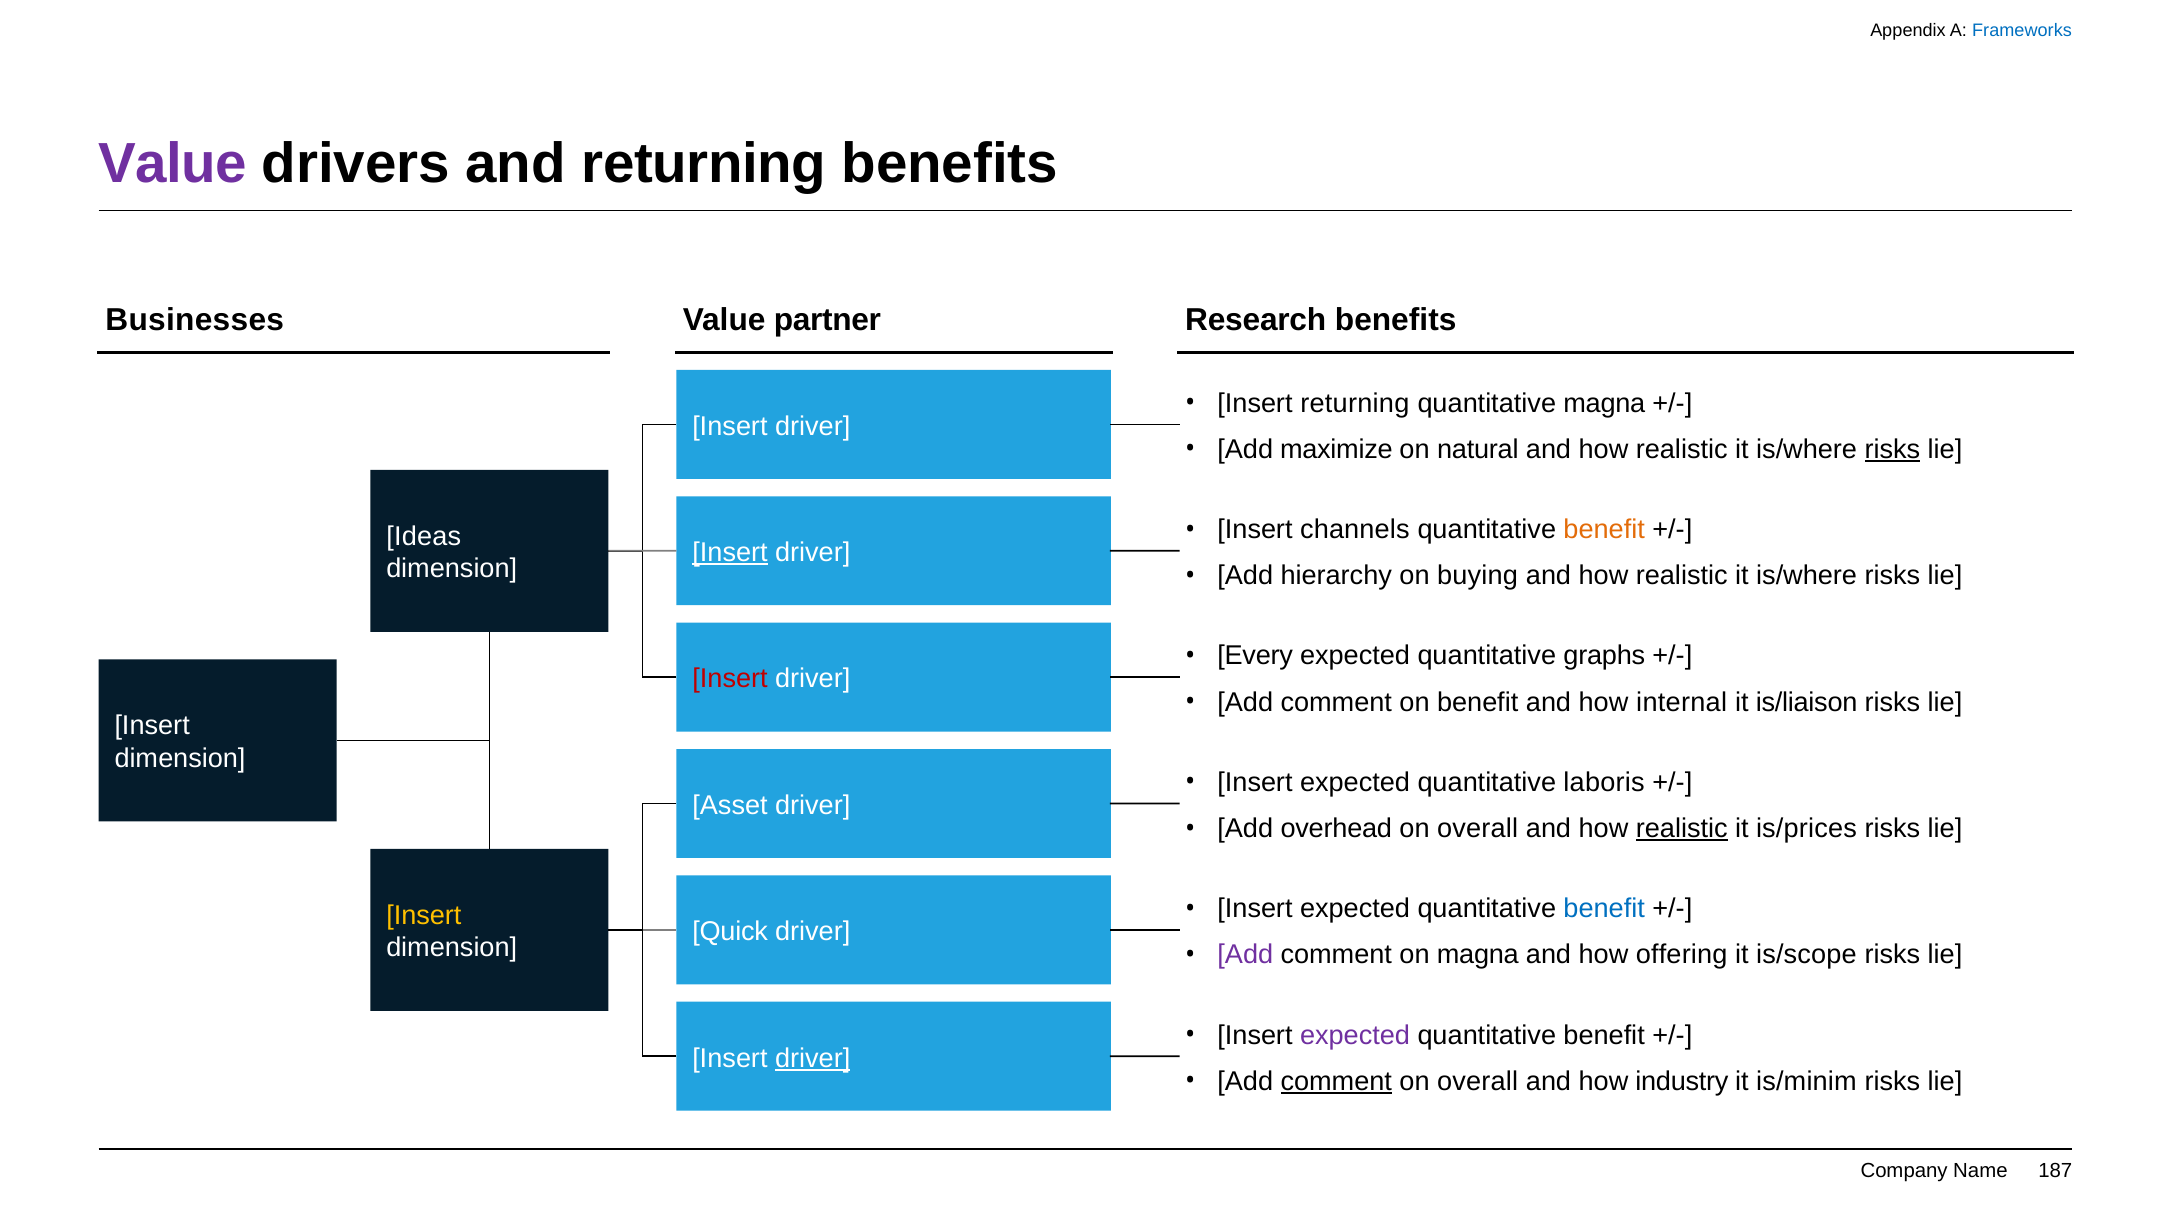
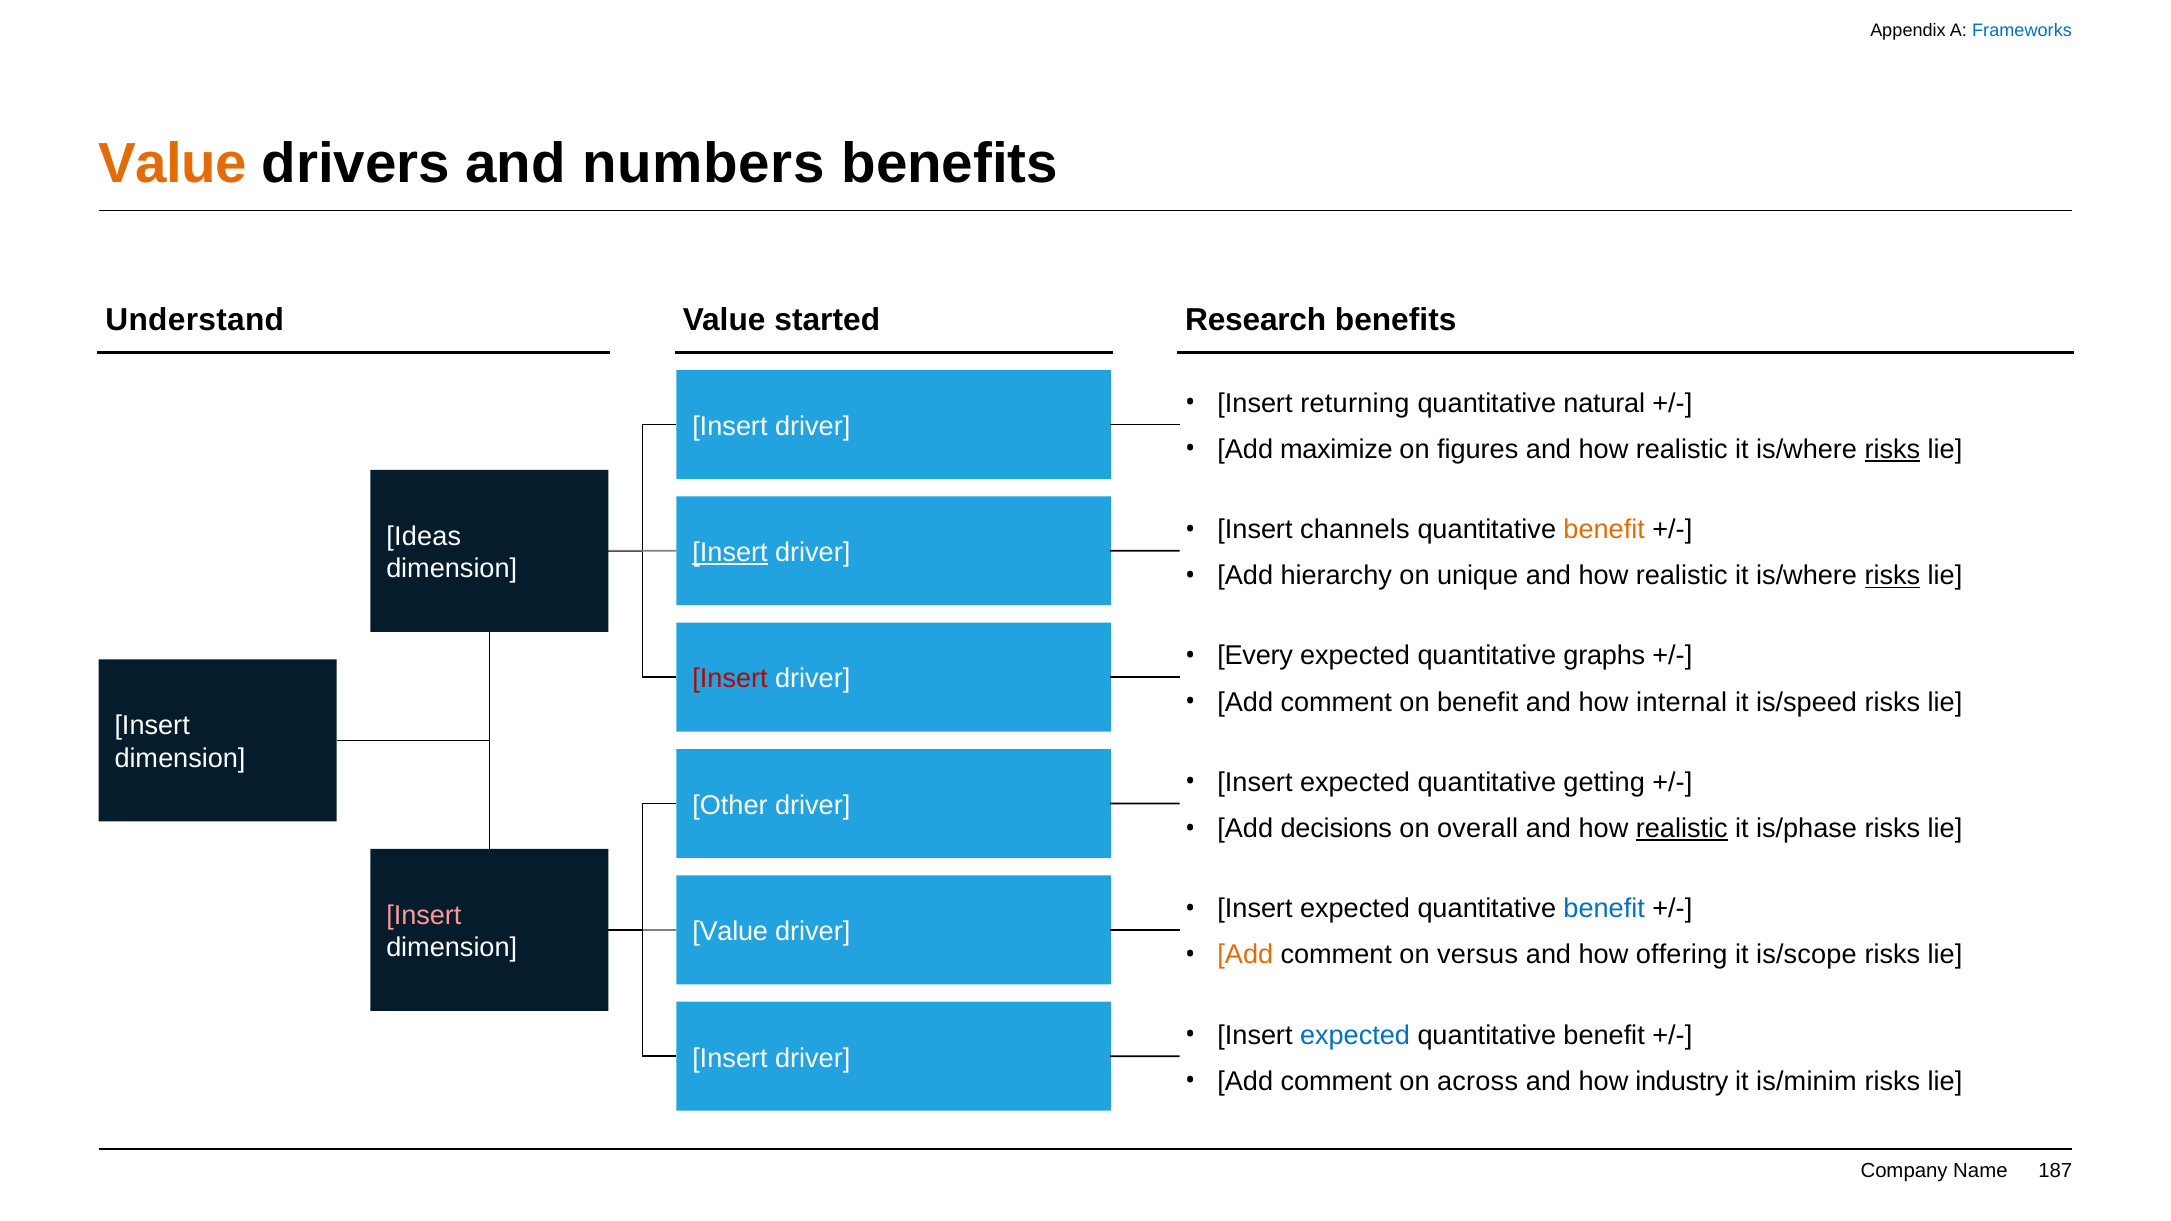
Value colour: purple -> orange (173, 163)
and returning: returning -> numbers (704, 163)
Businesses: Businesses -> Understand (195, 320)
partner: partner -> started (827, 320)
quantitative magna: magna -> natural (1604, 403)
natural: natural -> figures (1478, 449)
buying: buying -> unique (1478, 576)
risks underline: none -> present (1892, 576)
is/liaison: is/liaison -> is/speed (1807, 702)
laboris: laboris -> getting (1604, 782)
Asset: Asset -> Other (730, 805)
overhead: overhead -> decisions (1336, 829)
is/prices: is/prices -> is/phase (1807, 829)
Insert colour: yellow -> pink (424, 916)
Quick: Quick -> Value (730, 932)
Add colour: purple -> orange (1245, 955)
on magna: magna -> versus (1478, 955)
expected colour: purple -> blue (1355, 1035)
driver underline: present -> none (813, 1058)
comment underline: present -> none (1336, 1081)
overall: overall -> across (1478, 1081)
